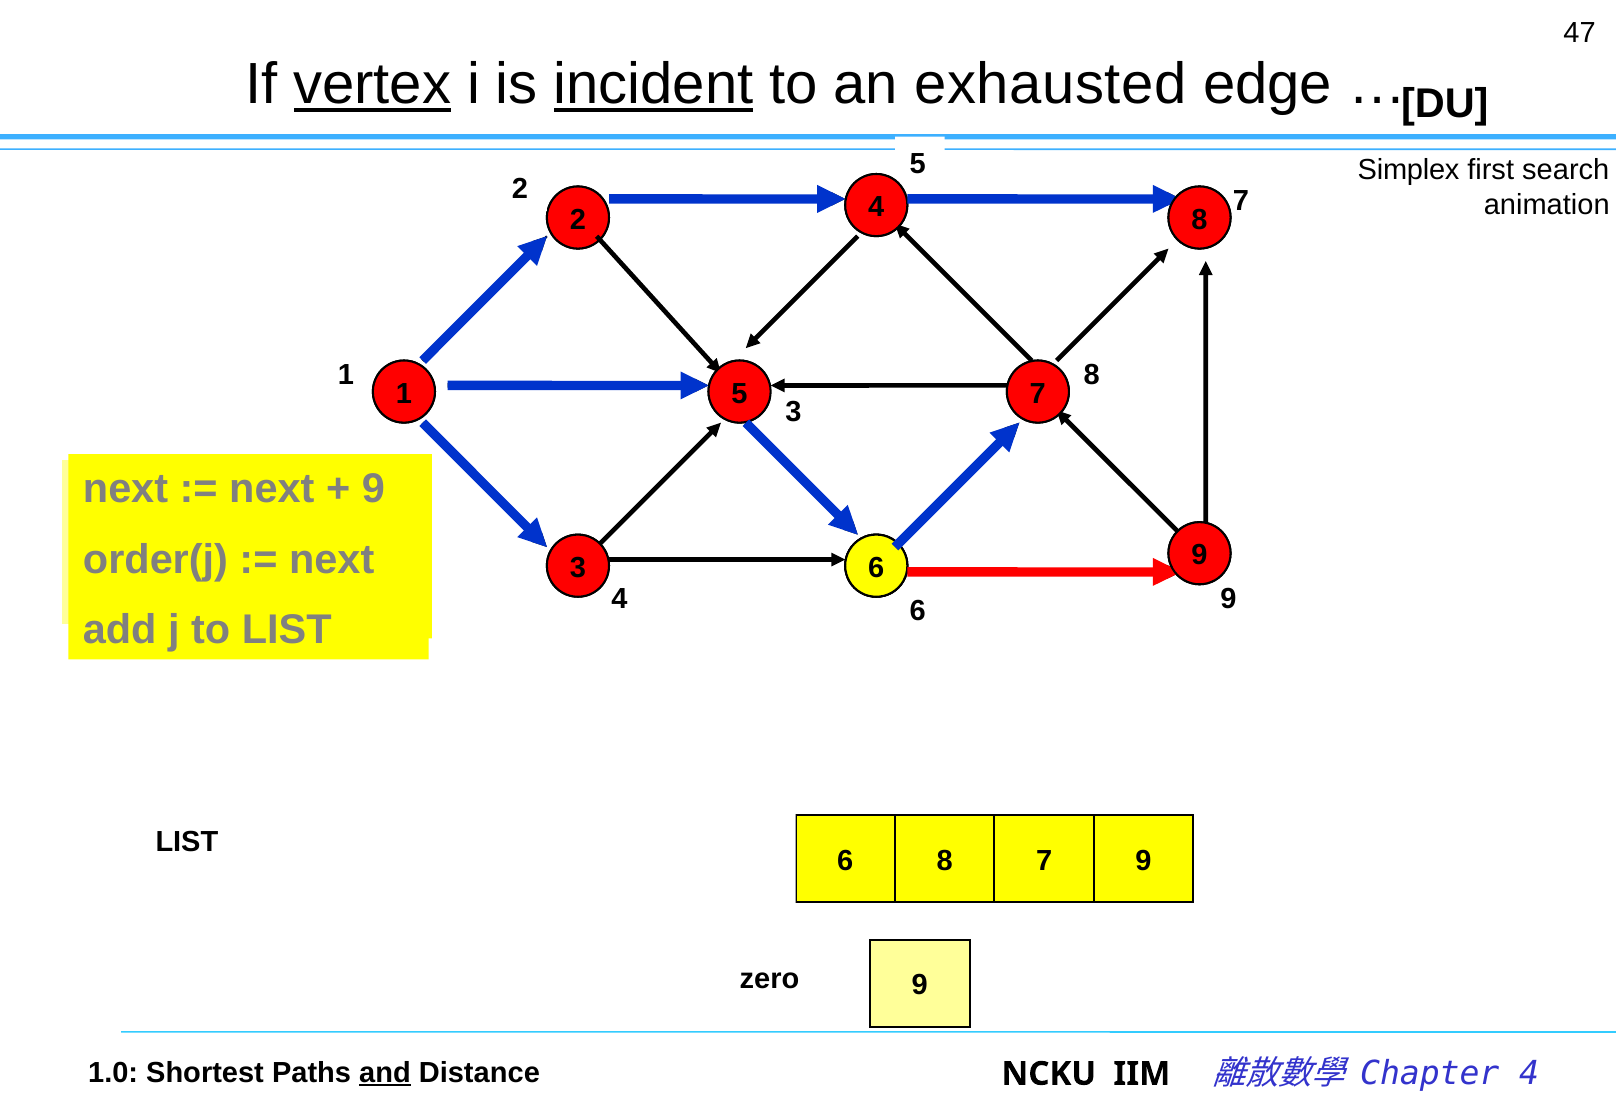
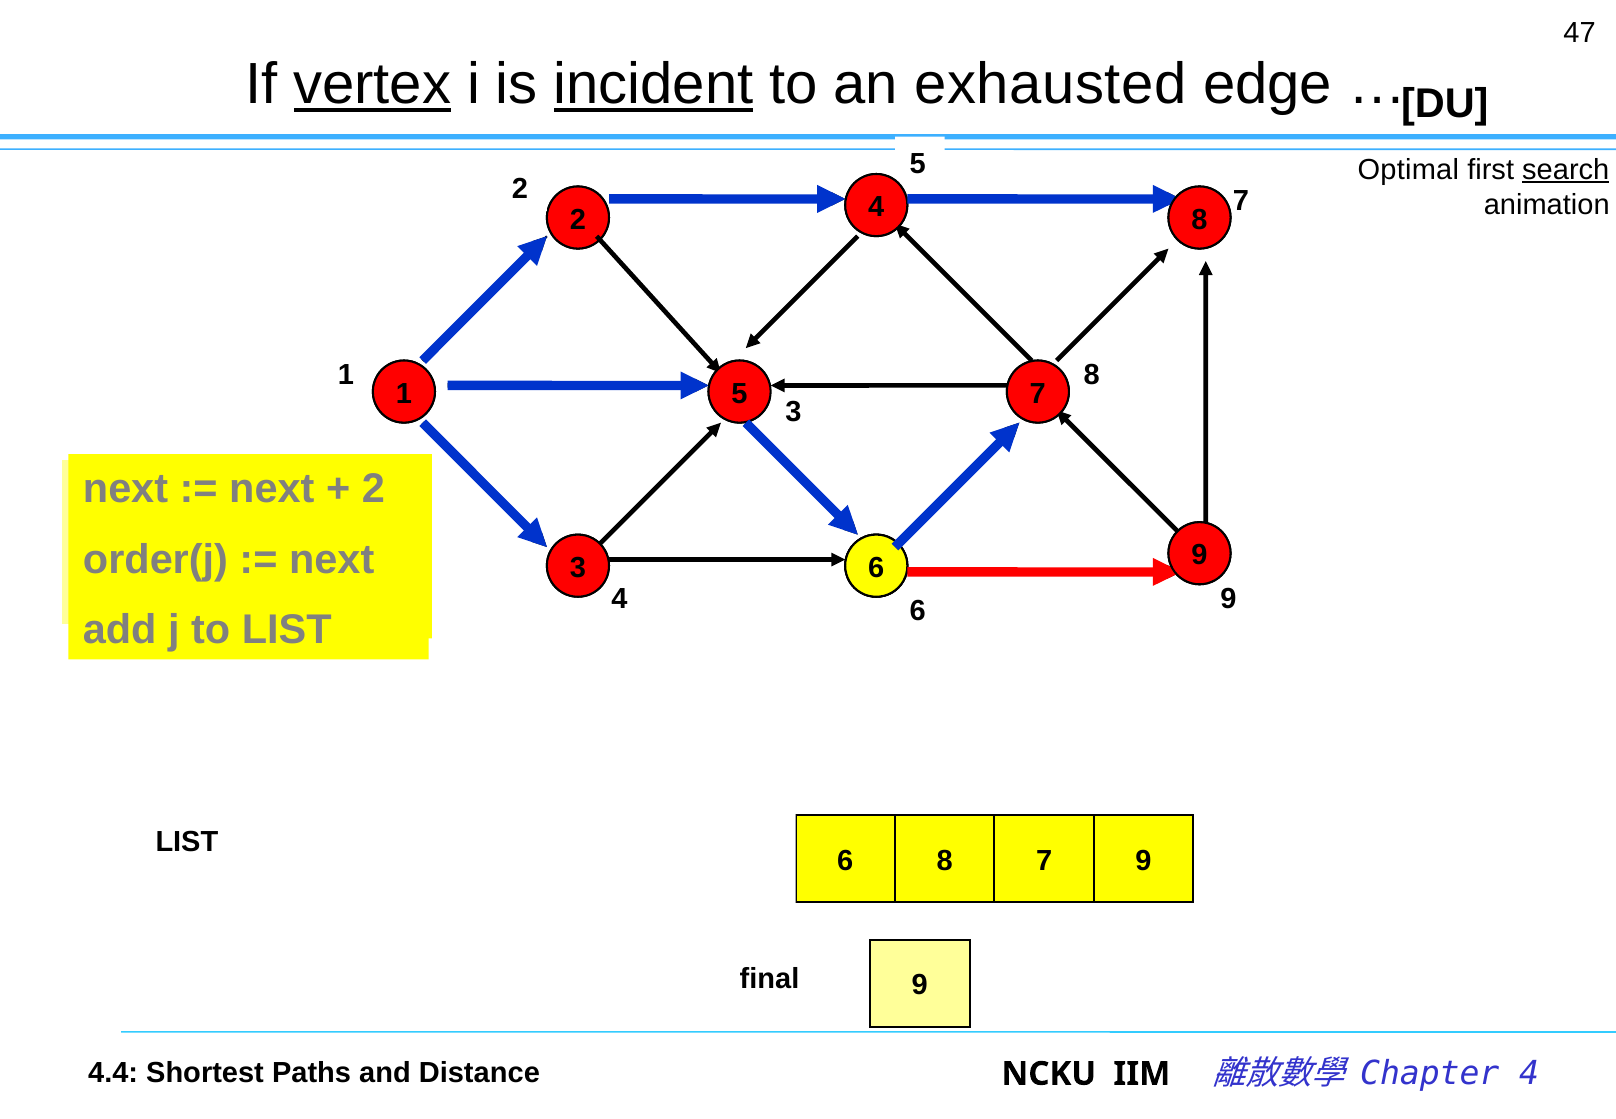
Simplex: Simplex -> Optimal (1408, 170)
search underline: none -> present (1566, 170)
9: 9 -> 2 (373, 489)
zero: zero -> final (770, 979)
1.0: 1.0 -> 4.4 (113, 1072)
and underline: present -> none (385, 1072)
